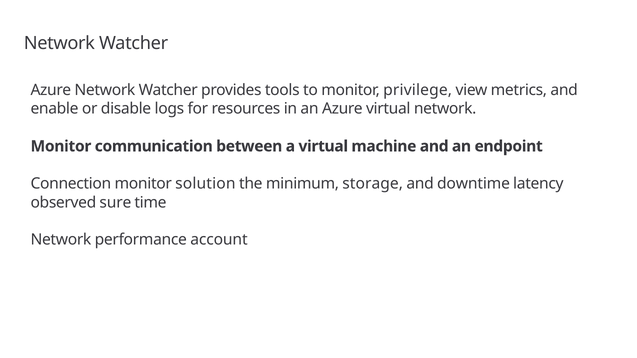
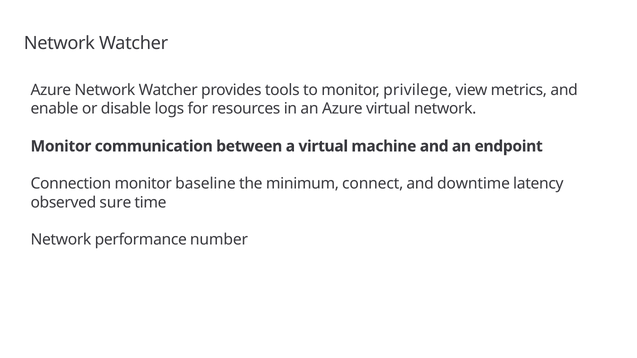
solution: solution -> baseline (205, 184)
storage: storage -> connect (373, 184)
account: account -> number (219, 240)
